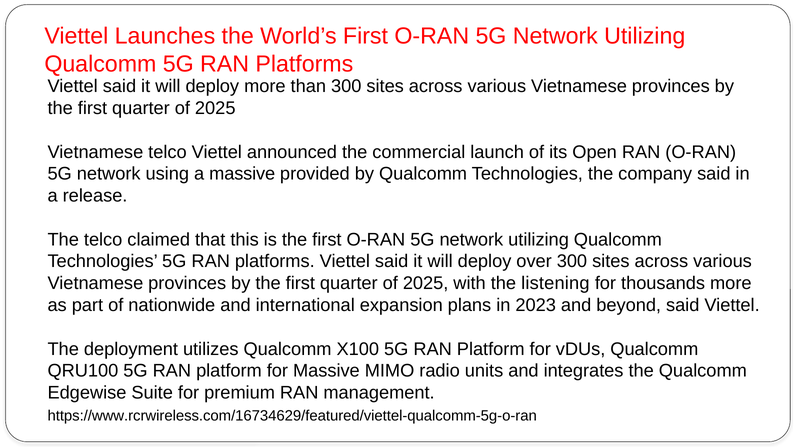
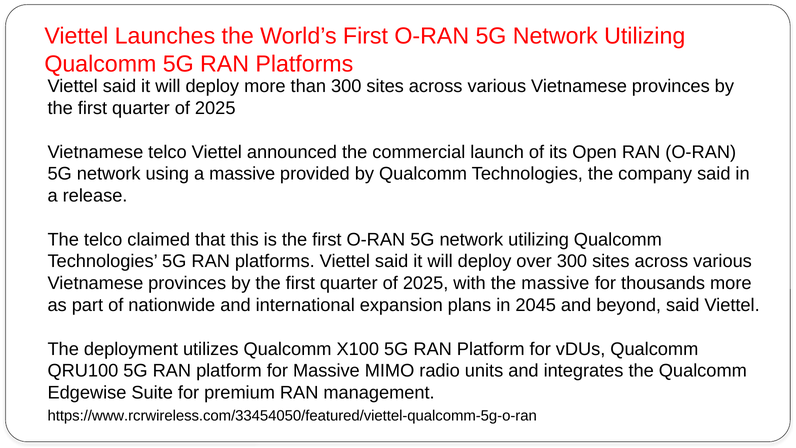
the listening: listening -> massive (555, 283)
2023: 2023 -> 2045 (536, 305)
https://www.rcrwireless.com/16734629/featured/viettel-qualcomm-5g-o-ran: https://www.rcrwireless.com/16734629/featured/viettel-qualcomm-5g-o-ran -> https://www.rcrwireless.com/33454050/featured/viettel-qualcomm-5g-o-ran (292, 416)
